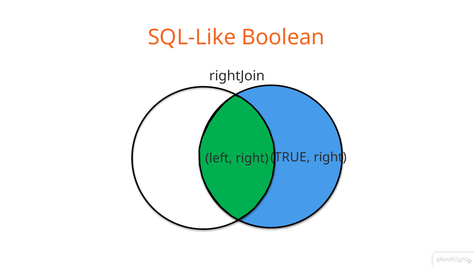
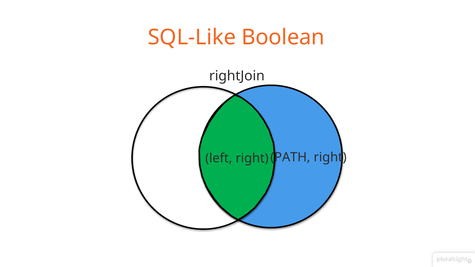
TRUE: TRUE -> PATH (290, 157)
